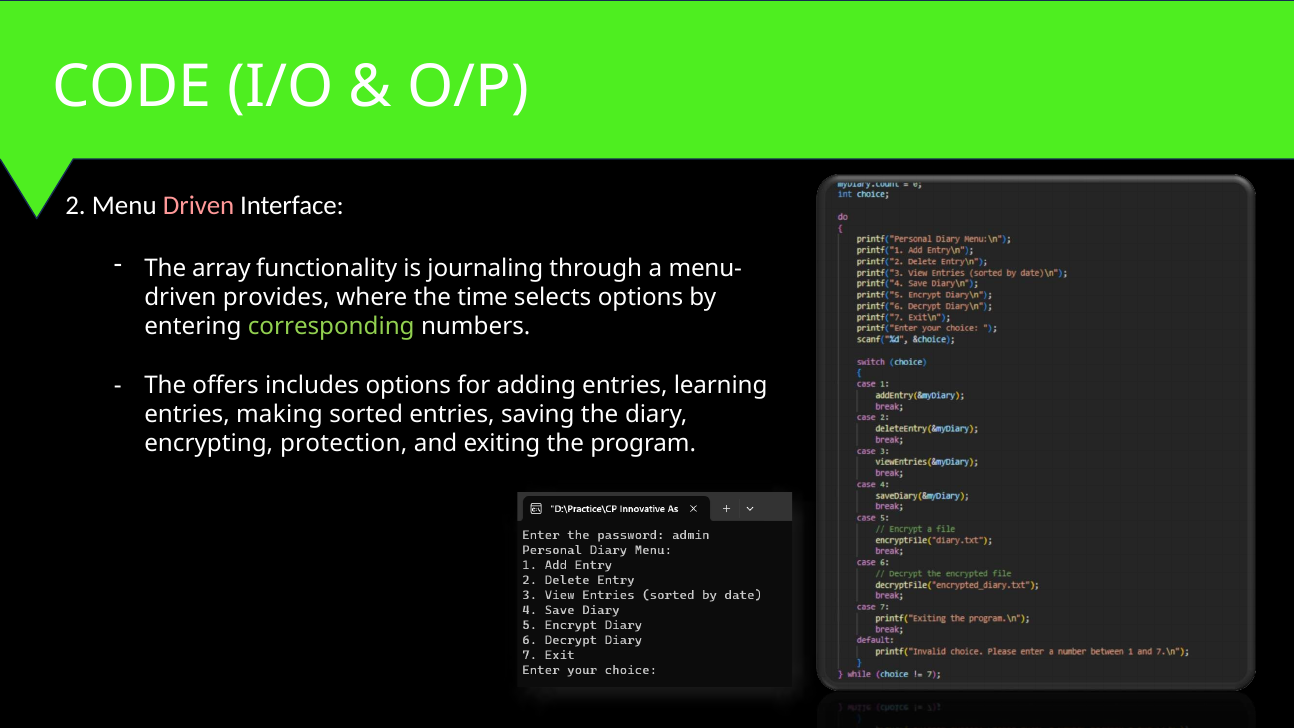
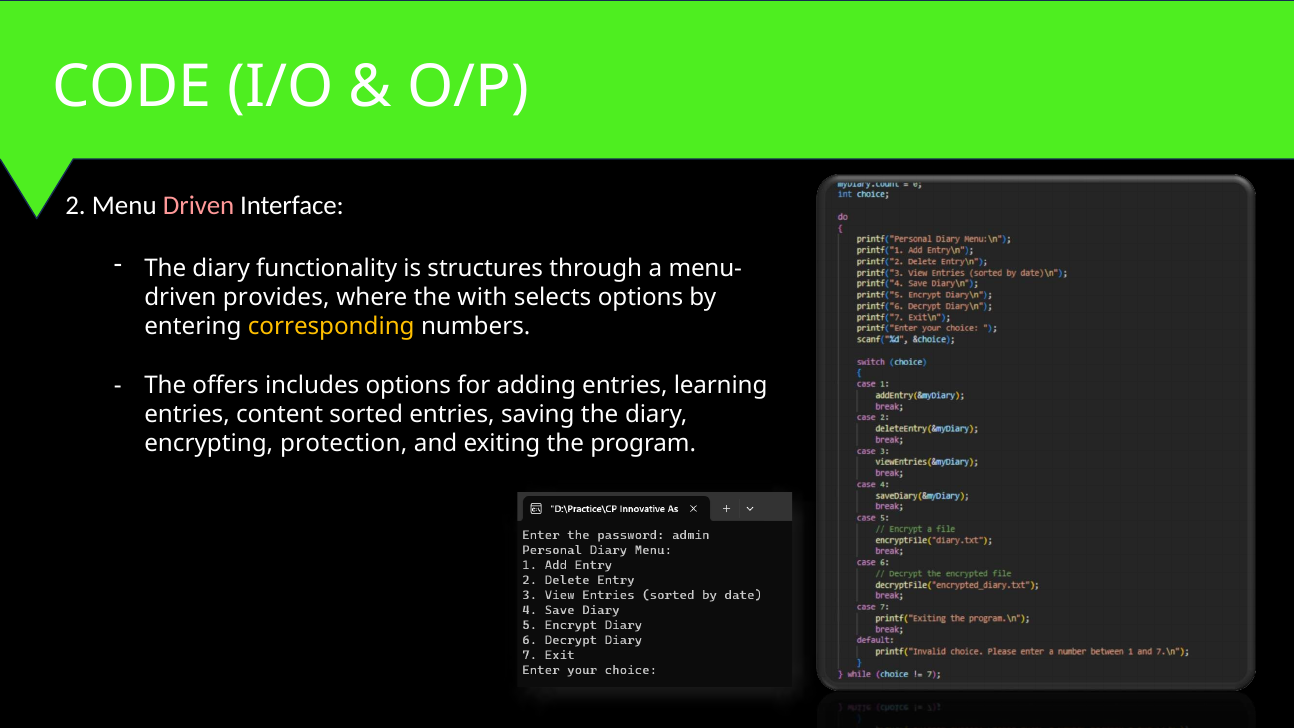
array: array -> diary (221, 268)
journaling: journaling -> structures (485, 268)
time: time -> with (482, 297)
corresponding colour: light green -> yellow (331, 327)
making: making -> content (280, 415)
